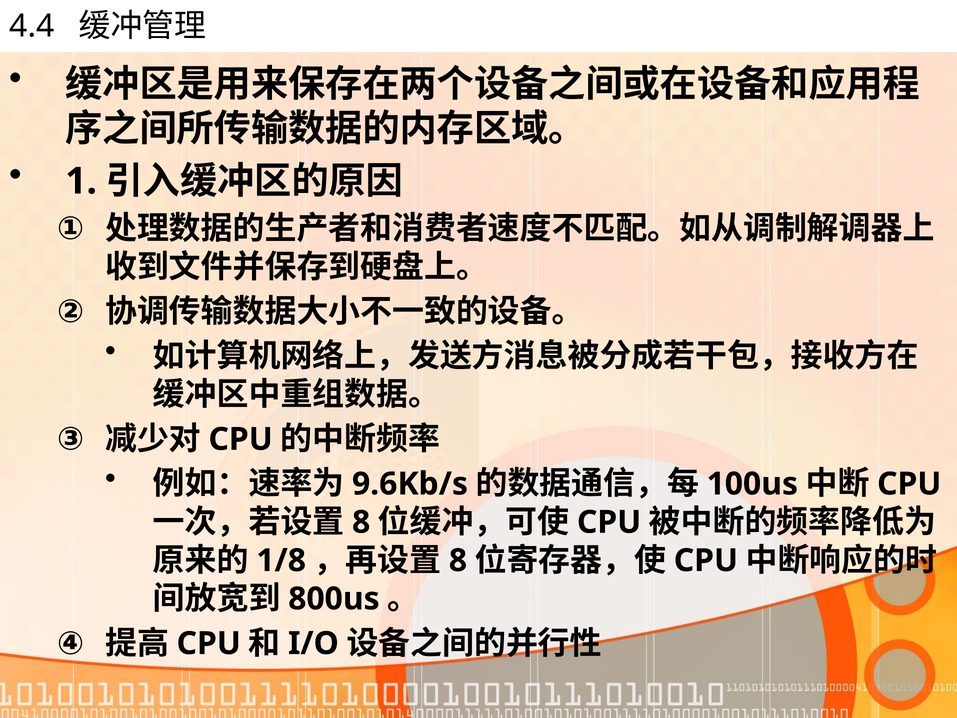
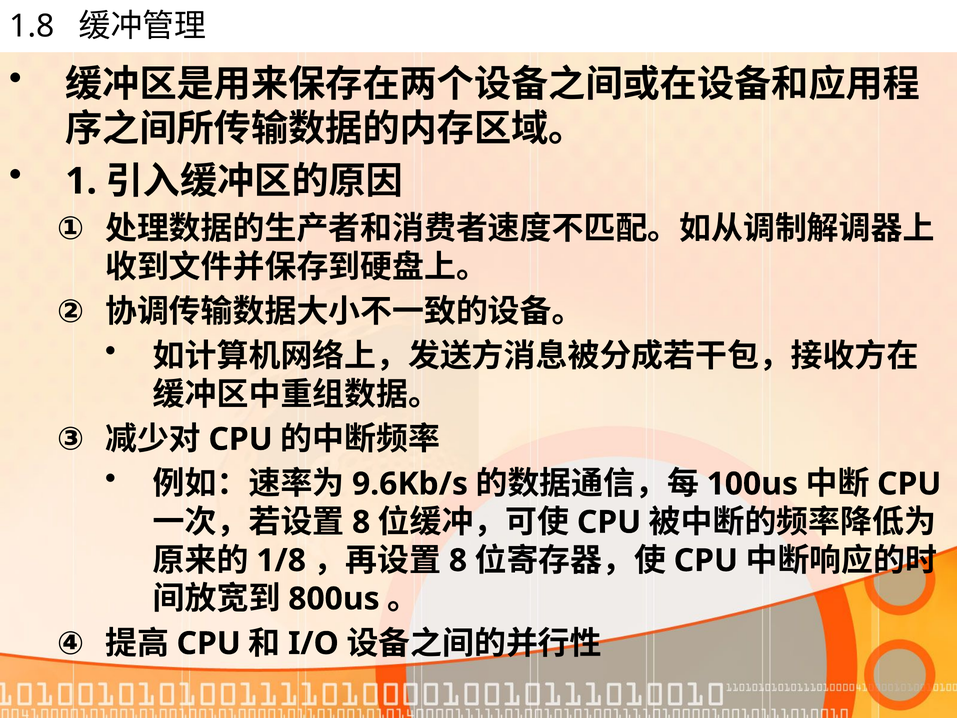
4.4: 4.4 -> 1.8 (32, 26)
